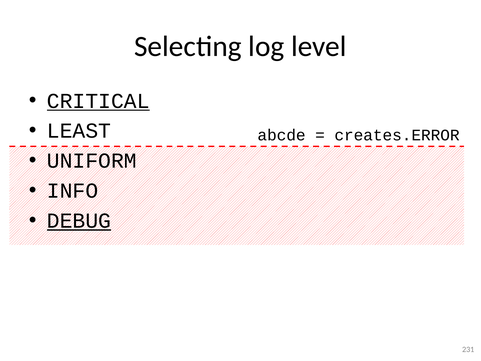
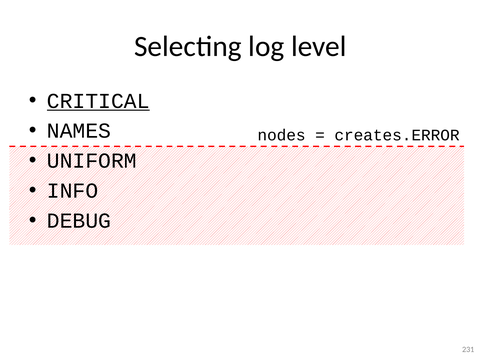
LEAST: LEAST -> NAMES (79, 131)
abcde: abcde -> nodes (282, 135)
DEBUG underline: present -> none (79, 221)
